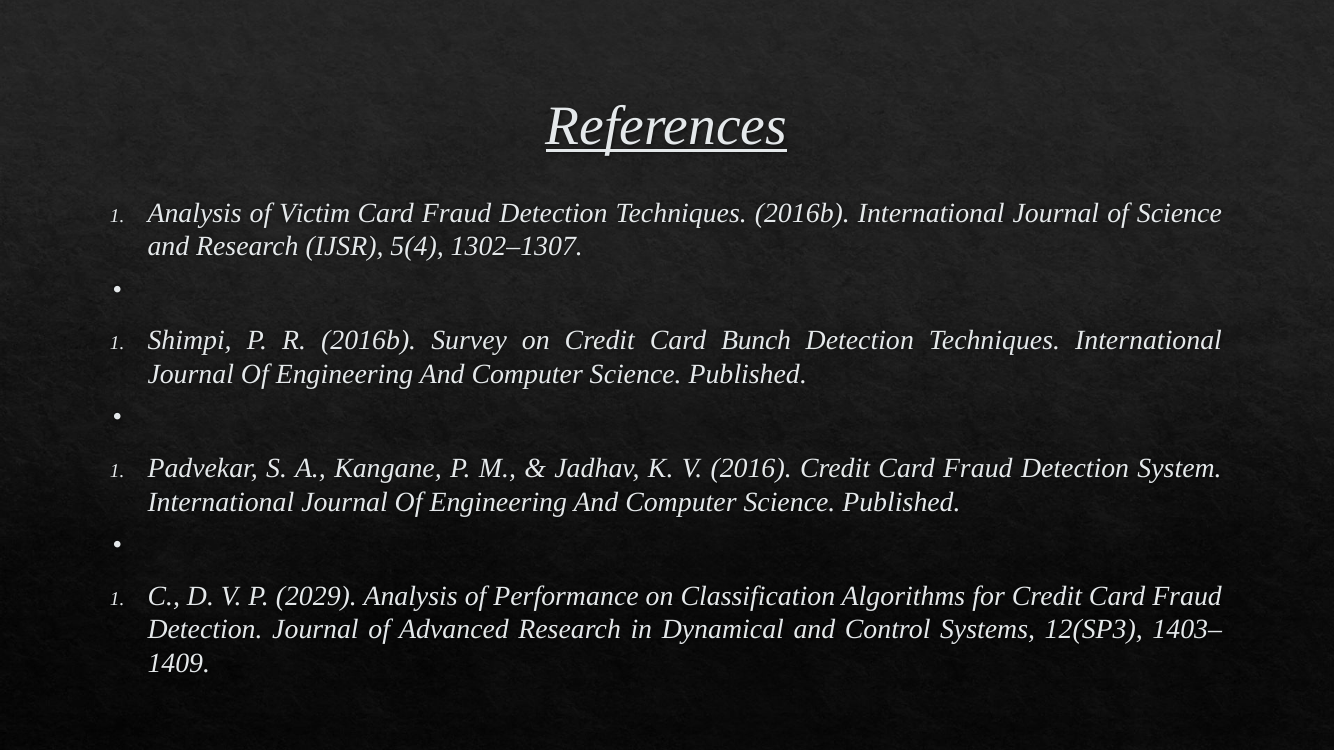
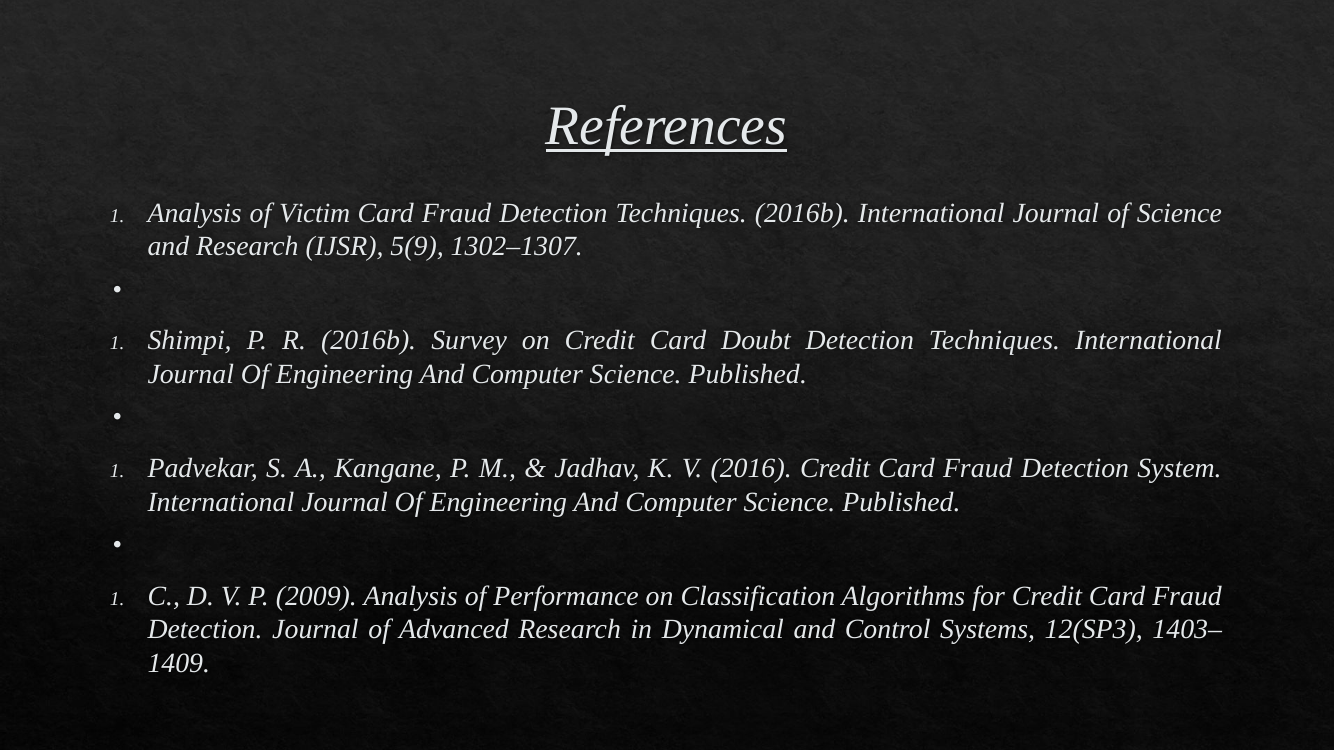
5(4: 5(4 -> 5(9 (417, 246)
Bunch: Bunch -> Doubt (756, 341)
2029: 2029 -> 2009 (316, 597)
